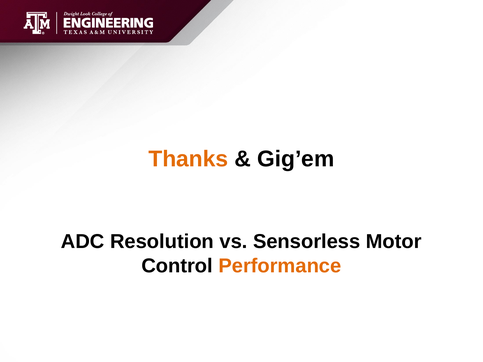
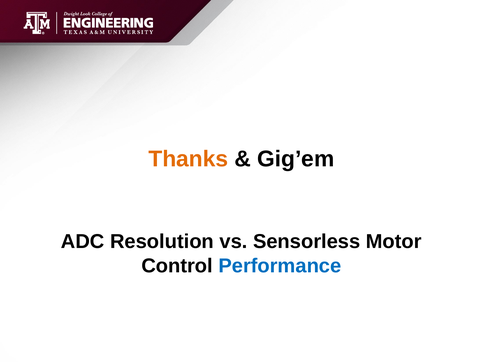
Performance colour: orange -> blue (280, 266)
